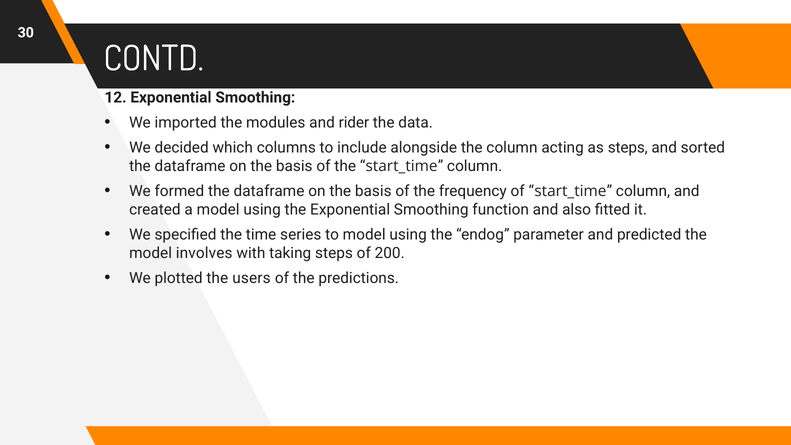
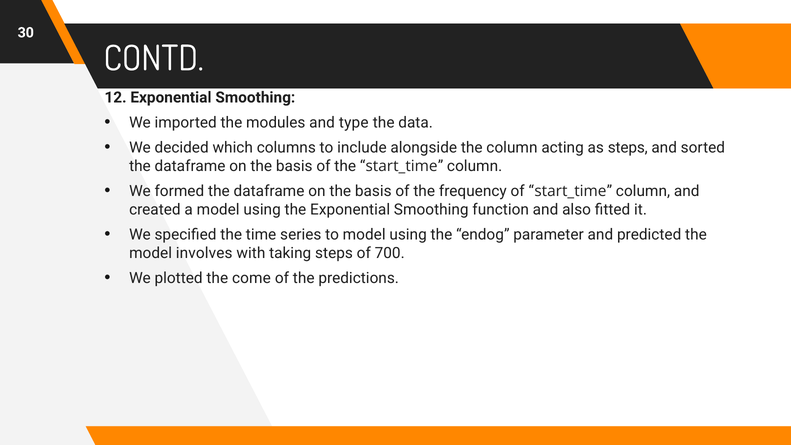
rider: rider -> type (354, 122)
200: 200 -> 700 (390, 253)
users: users -> come (251, 278)
